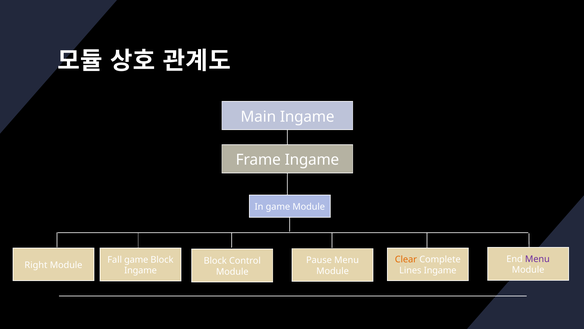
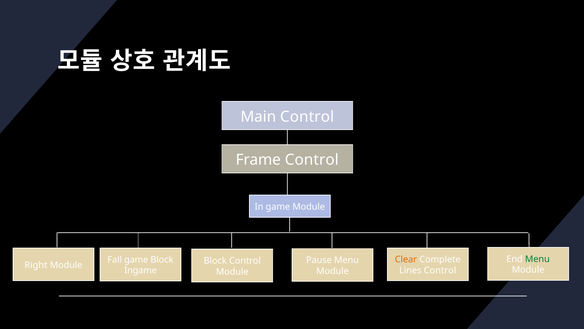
Main Ingame: Ingame -> Control (307, 116)
Frame Ingame: Ingame -> Control (312, 160)
Menu colour: purple -> green (537, 259)
Lines Ingame: Ingame -> Control (440, 270)
